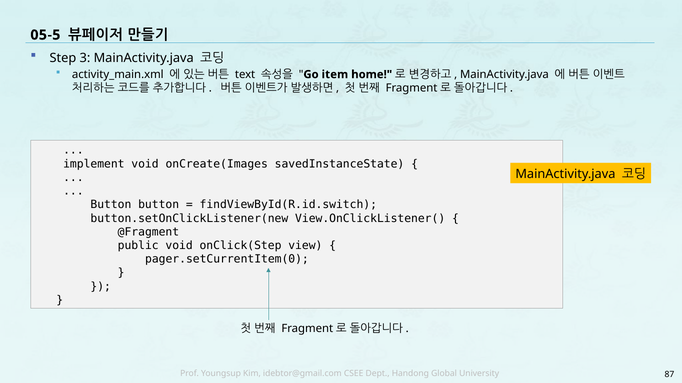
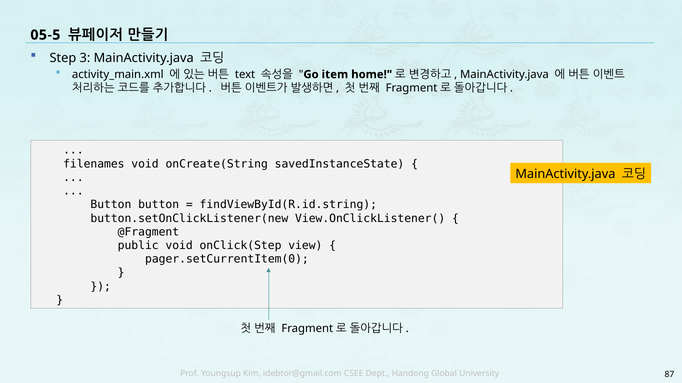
implement: implement -> filenames (94, 164)
onCreate(Images: onCreate(Images -> onCreate(String (217, 164)
findViewById(R.id.switch: findViewById(R.id.switch -> findViewById(R.id.string (288, 205)
